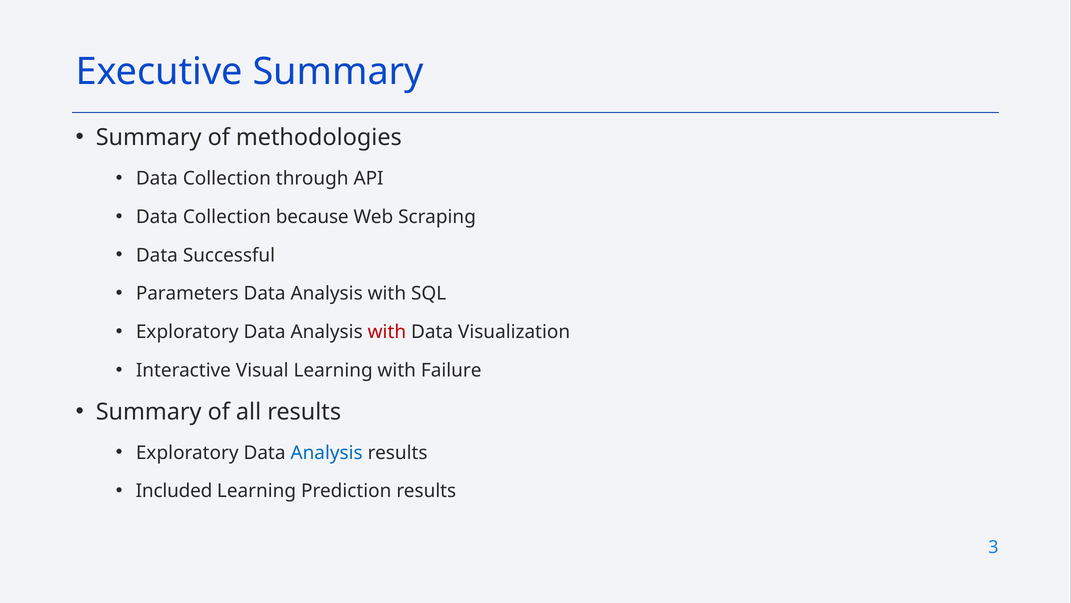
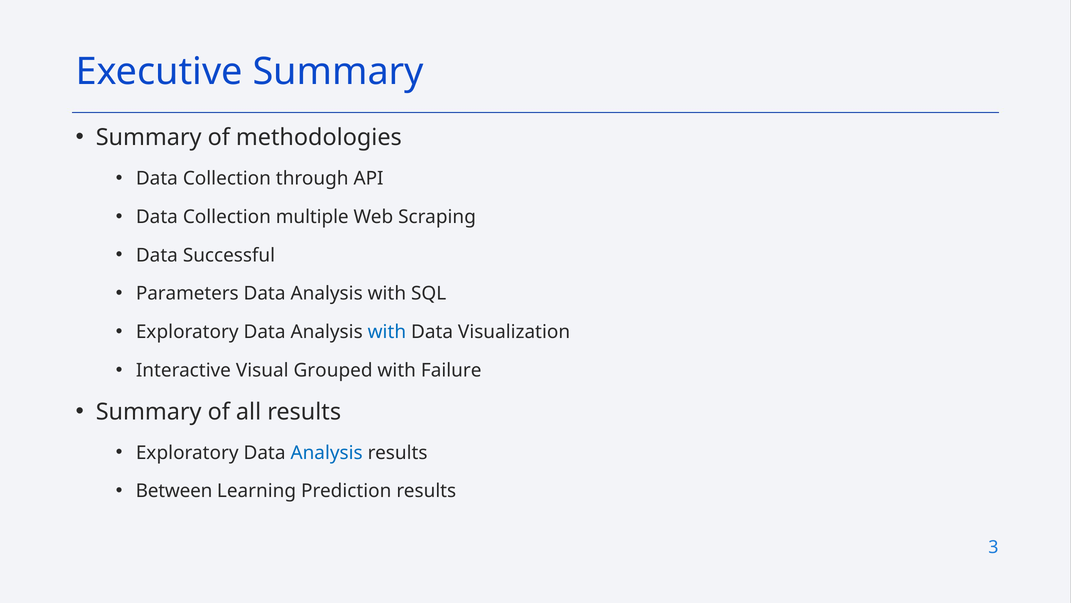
because: because -> multiple (312, 217)
with colour: red -> blue (387, 332)
Visual Learning: Learning -> Grouped (333, 370)
Included: Included -> Between (174, 491)
